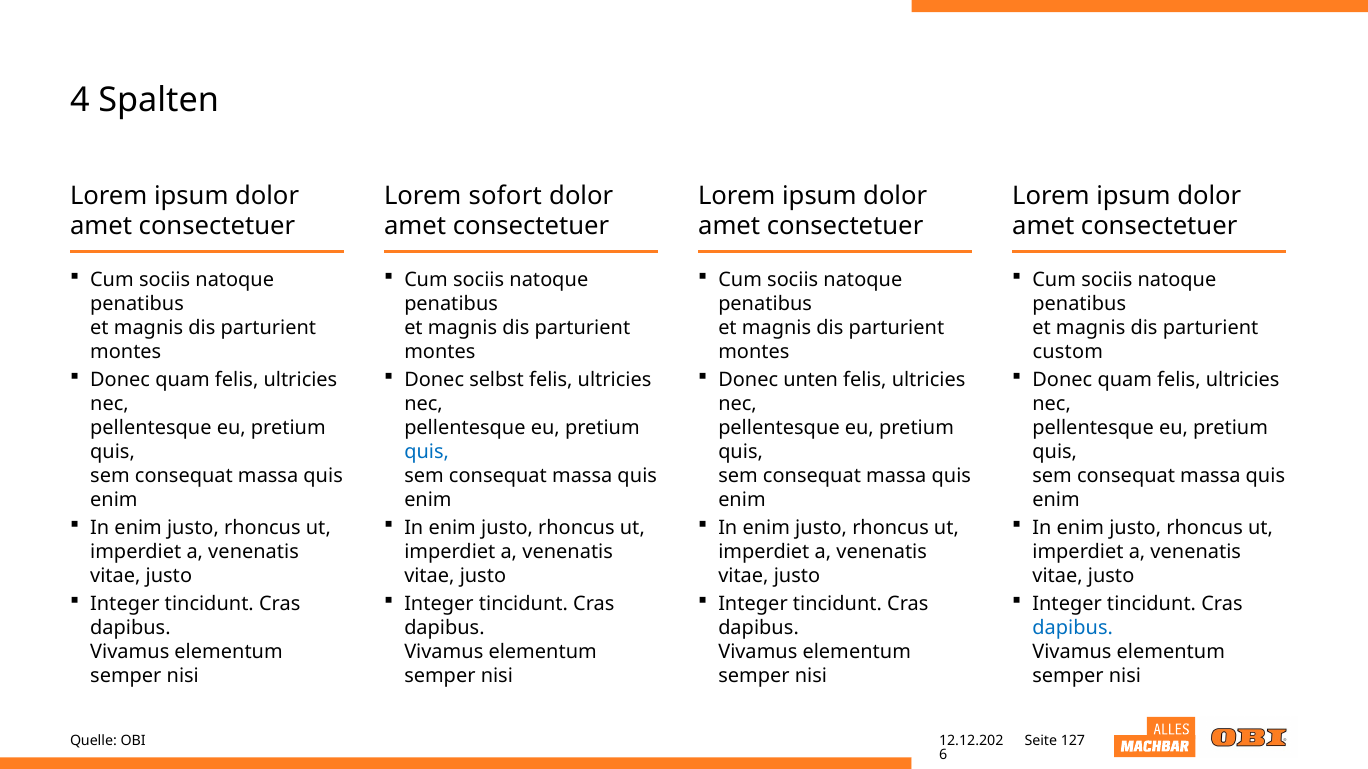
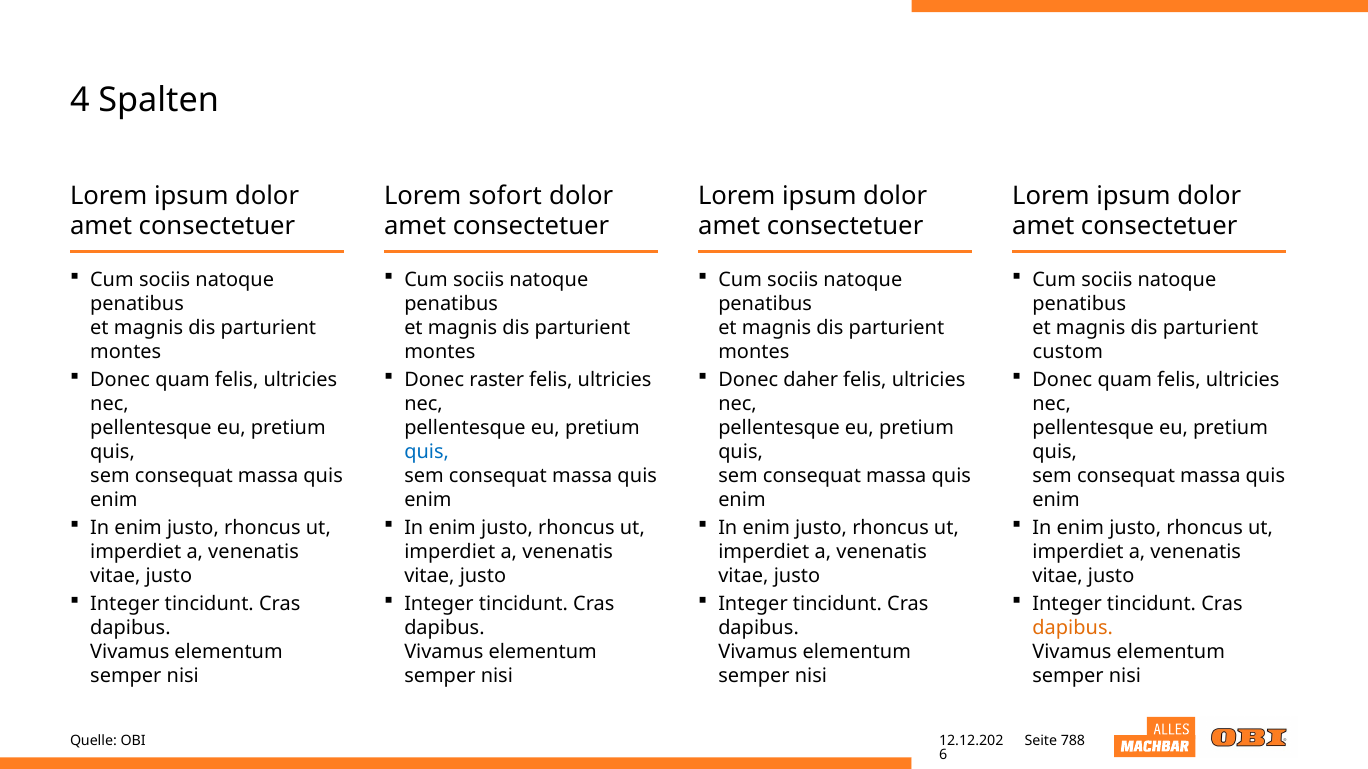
selbst: selbst -> raster (497, 381)
unten: unten -> daher (811, 381)
dapibus colour: blue -> orange (1073, 629)
127: 127 -> 788 (1073, 741)
